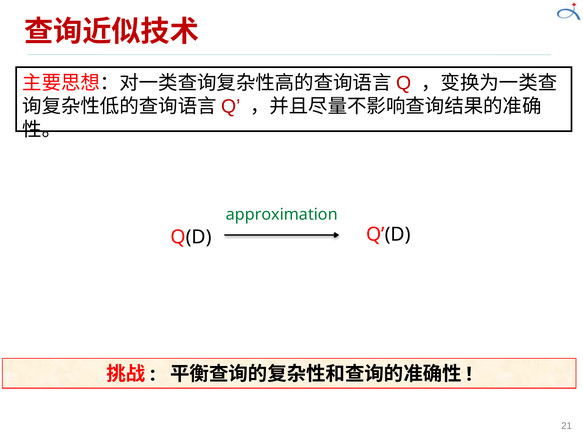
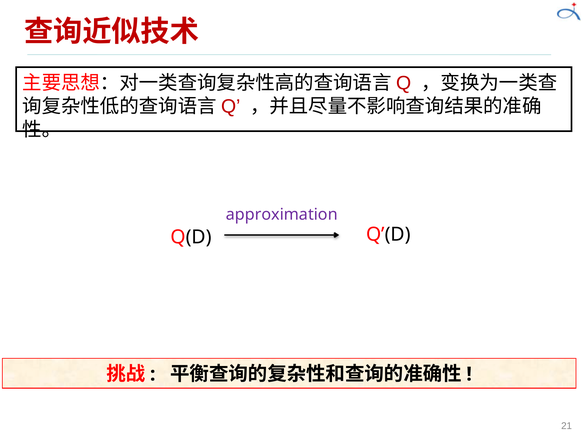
approximation colour: green -> purple (282, 215)
